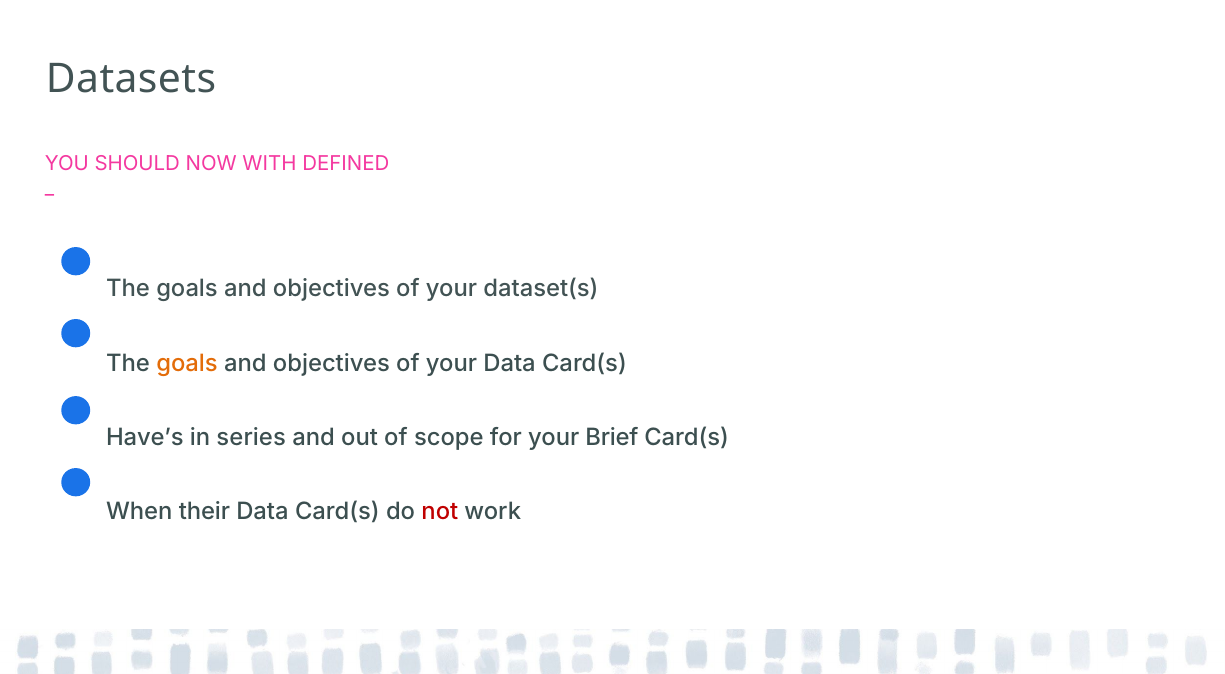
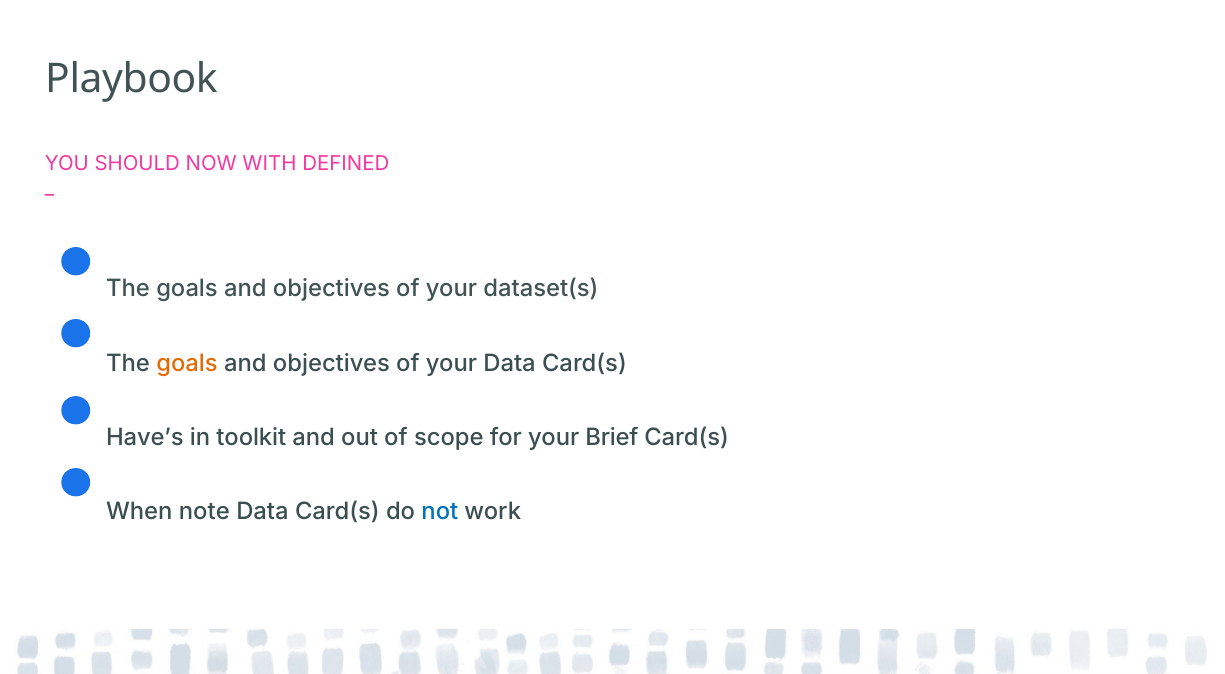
Datasets: Datasets -> Playbook (131, 79)
series: series -> toolkit (251, 437)
their: their -> note (204, 512)
not colour: red -> blue (440, 512)
